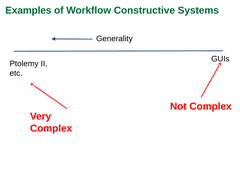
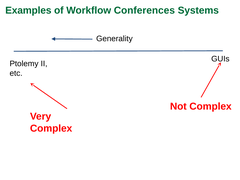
Constructive: Constructive -> Conferences (144, 10)
